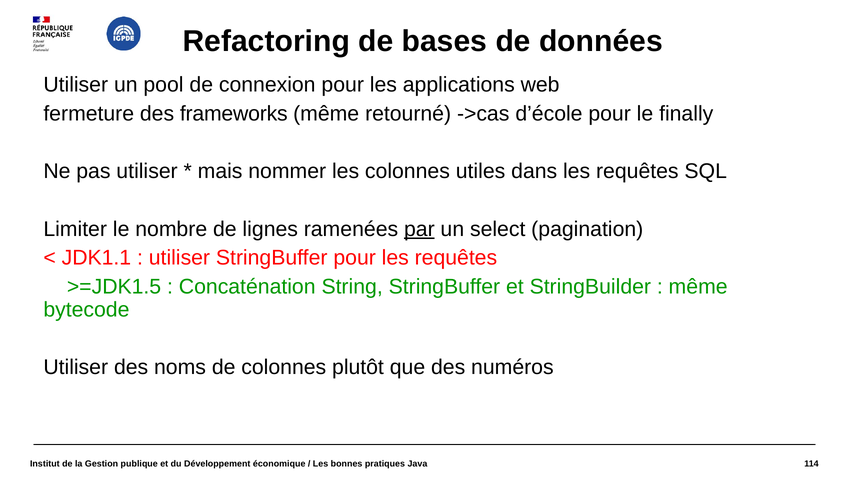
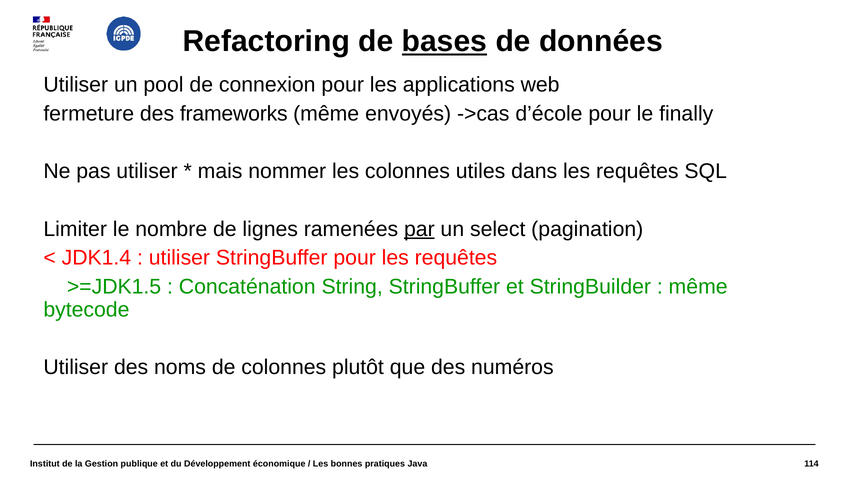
bases underline: none -> present (444, 41)
retourné: retourné -> envoyés (408, 114)
JDK1.1: JDK1.1 -> JDK1.4 (96, 258)
